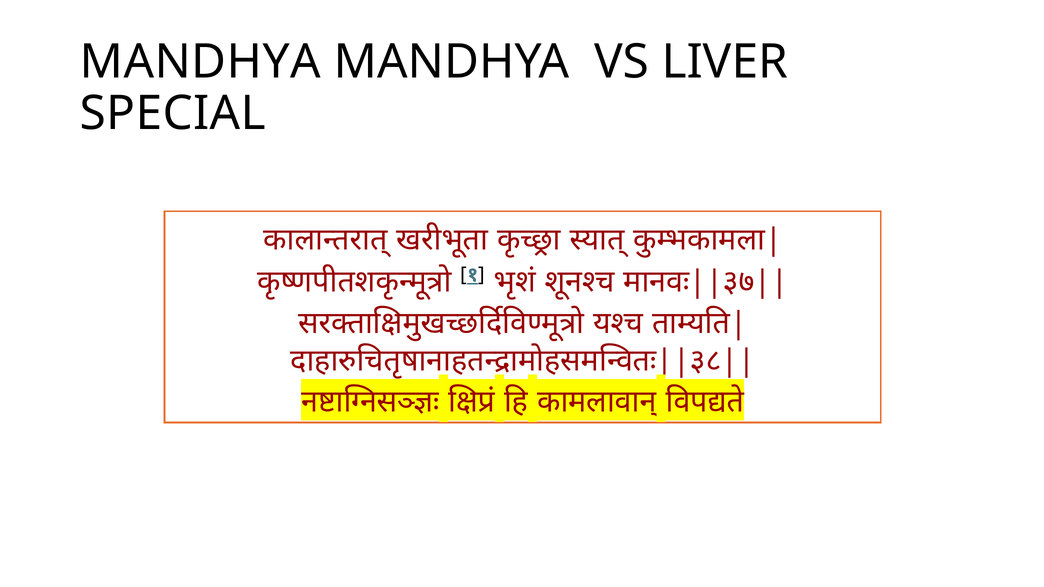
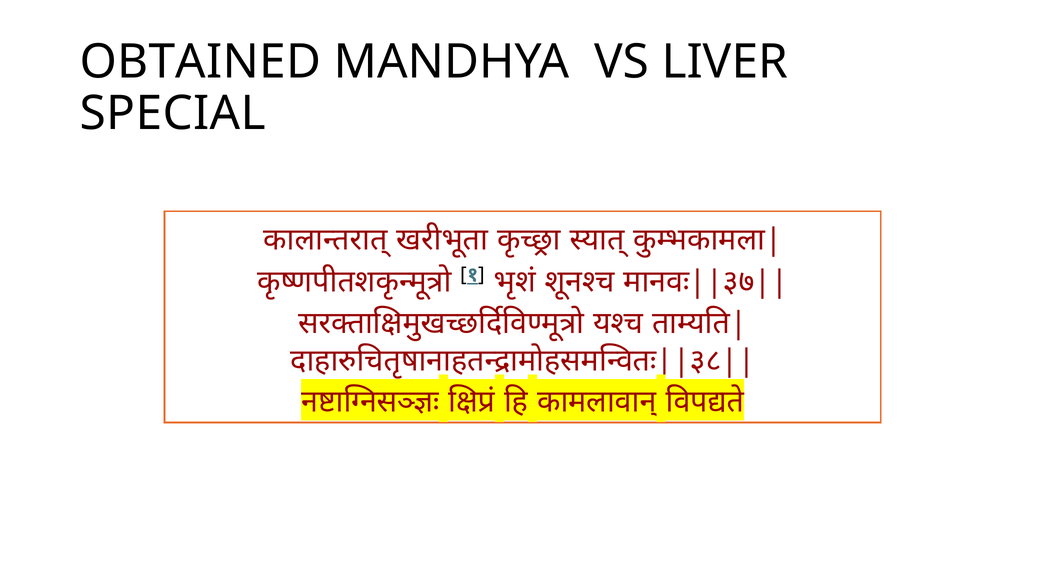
MANDHYA: MANDHYA -> OBTAINED (200, 62)
